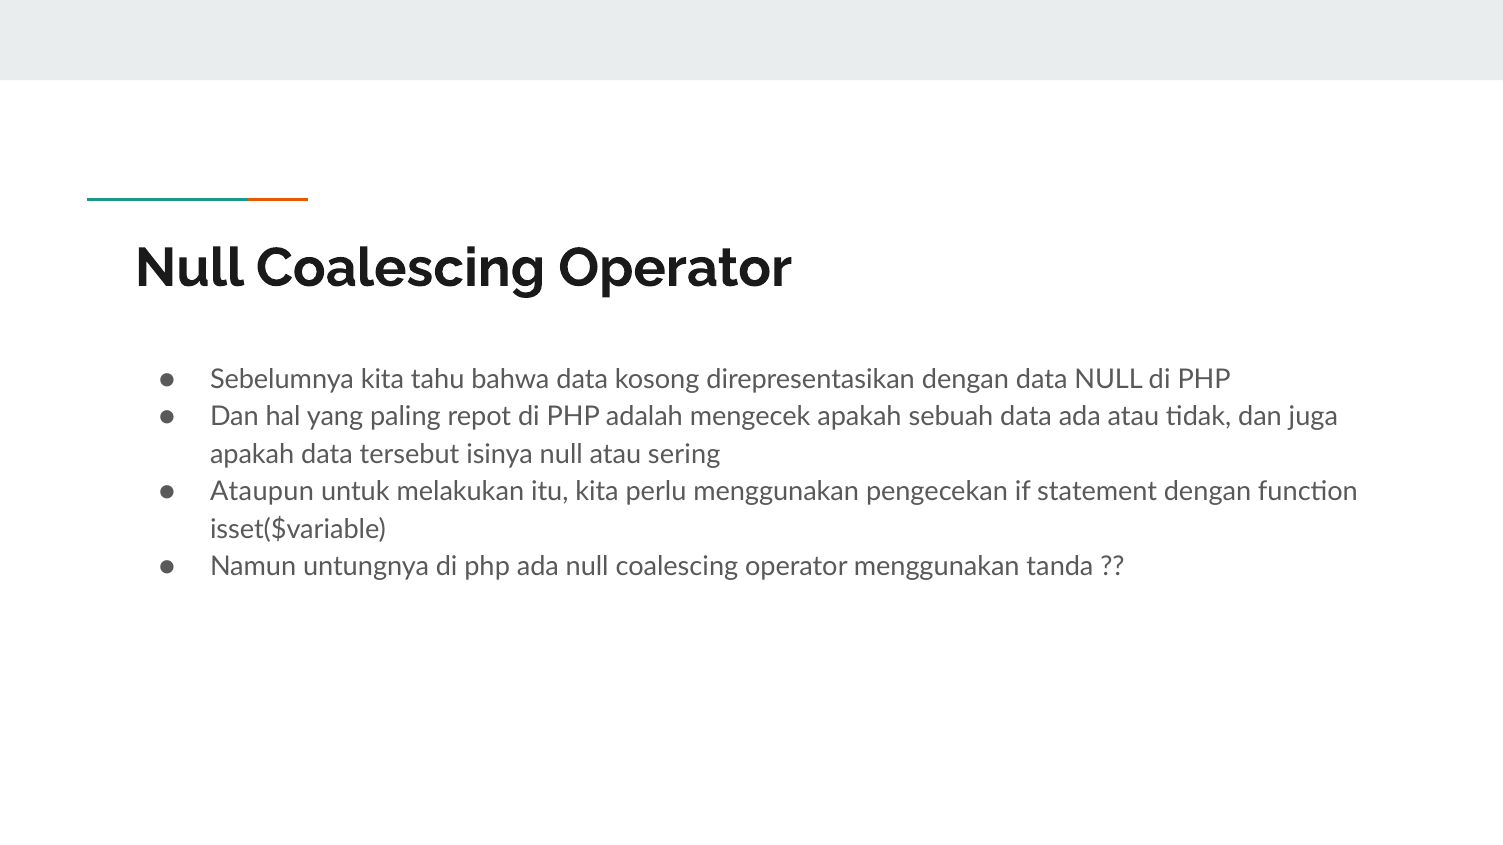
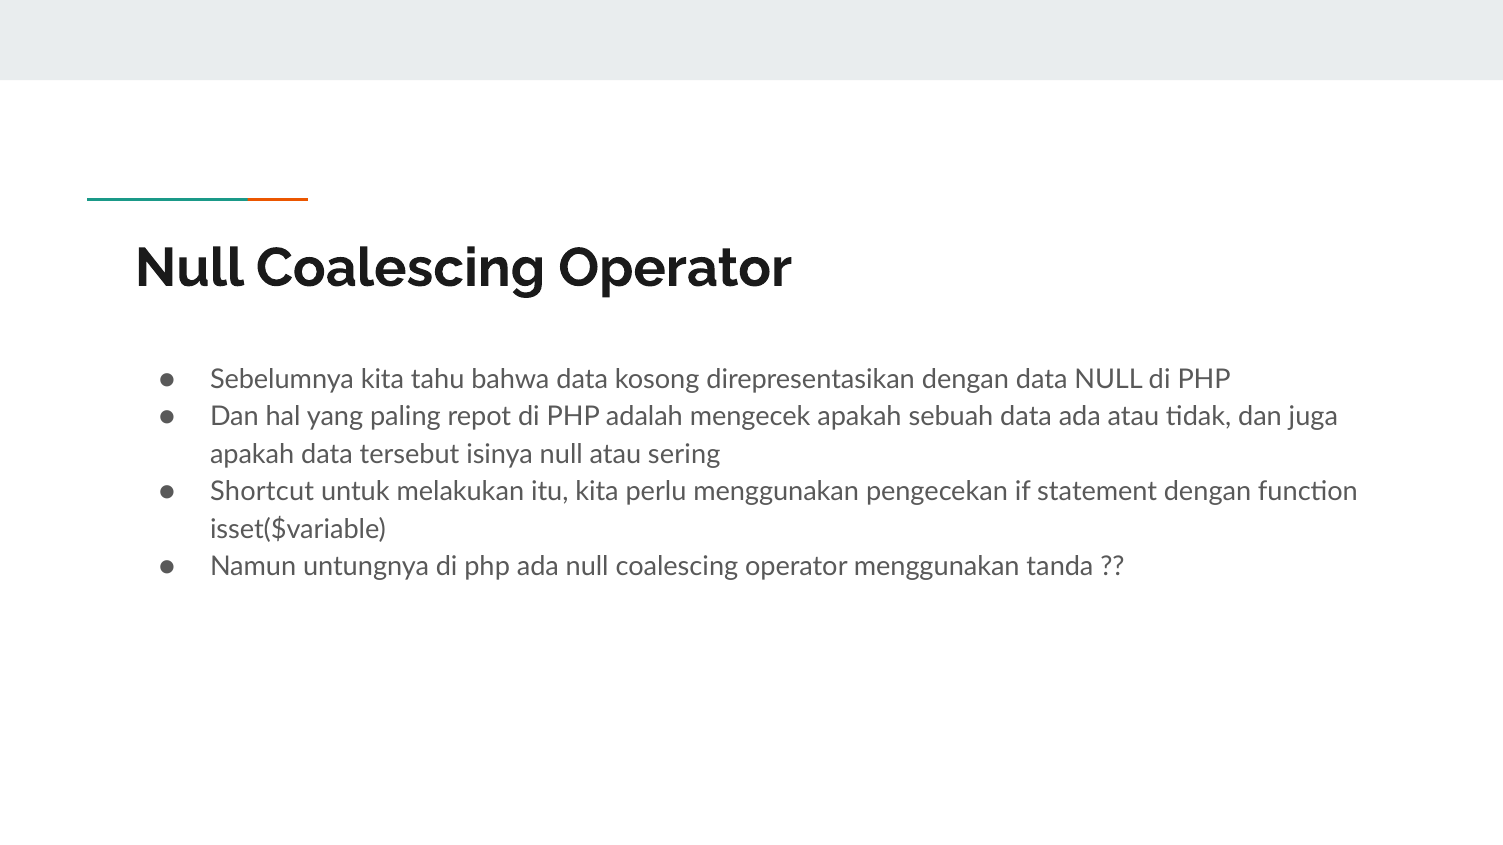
Ataupun: Ataupun -> Shortcut (262, 492)
